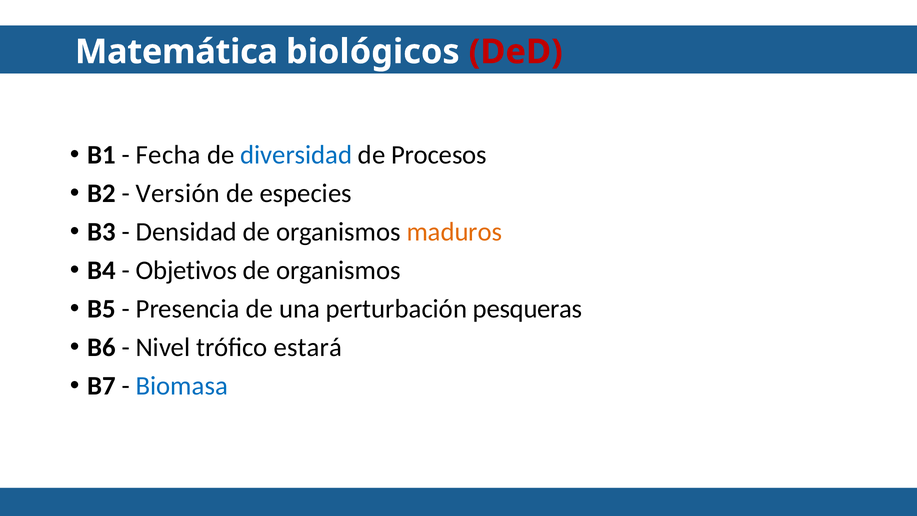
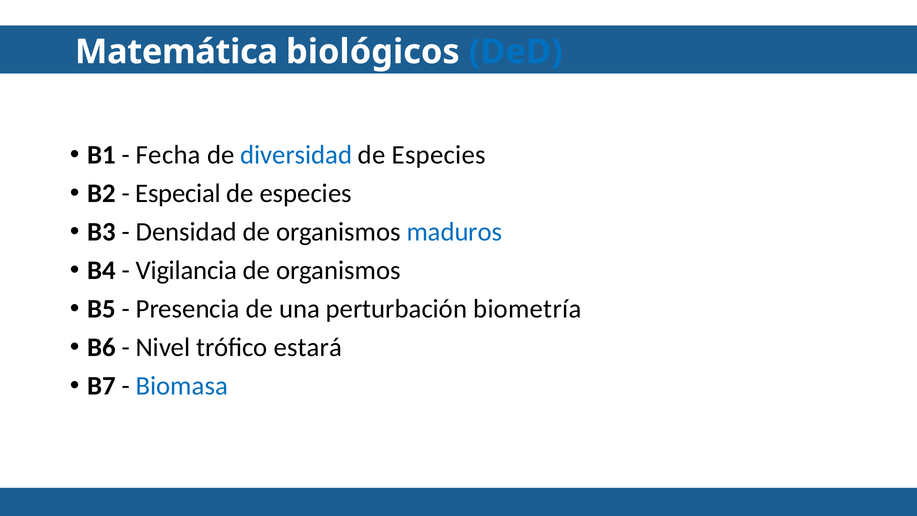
DeD colour: red -> blue (516, 52)
Procesos: Procesos -> Especies (439, 155)
Versión: Versión -> Especial (178, 193)
maduros colour: orange -> blue (454, 232)
Objetivos: Objetivos -> Vigilancia (186, 270)
pesqueras: pesqueras -> biometría (527, 309)
